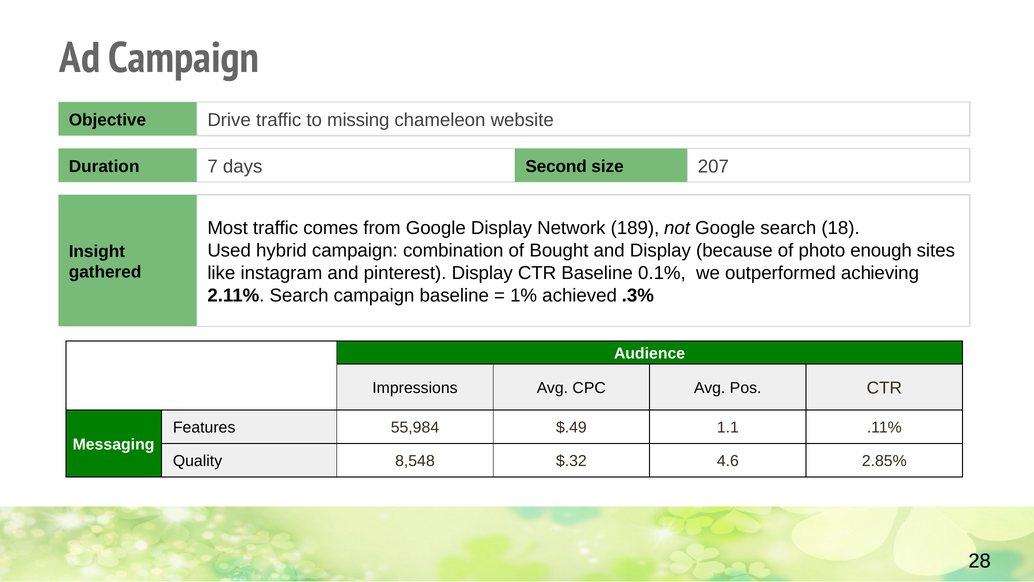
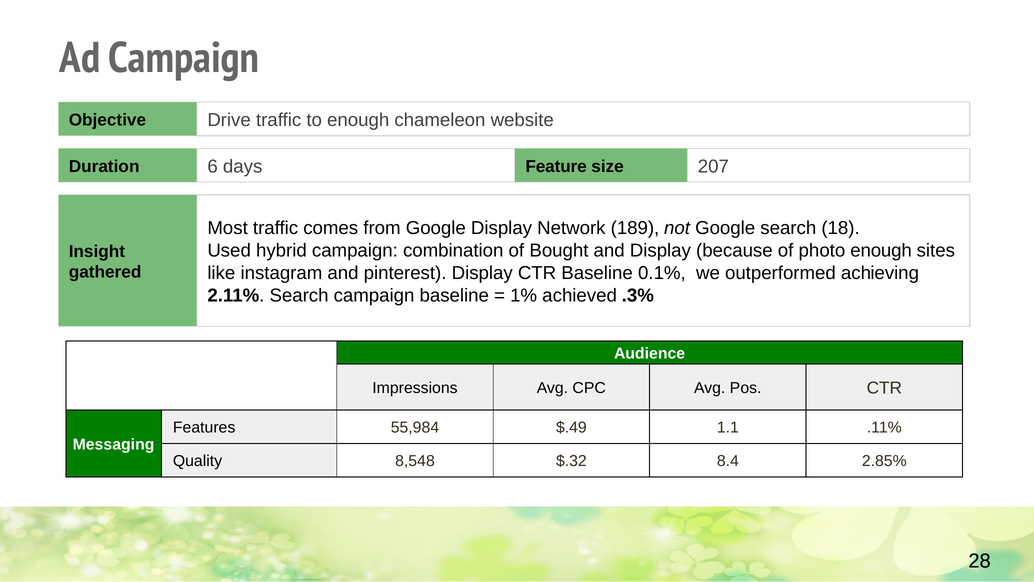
to missing: missing -> enough (358, 120)
7: 7 -> 6 (213, 166)
Second: Second -> Feature (556, 166)
4.6: 4.6 -> 8.4 (728, 461)
